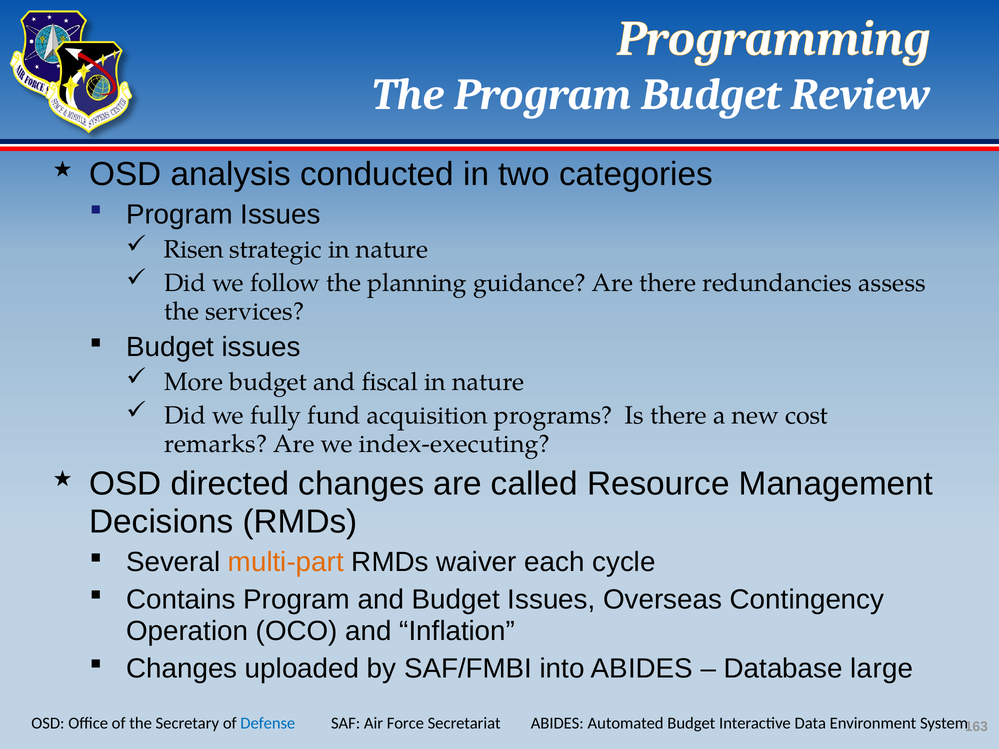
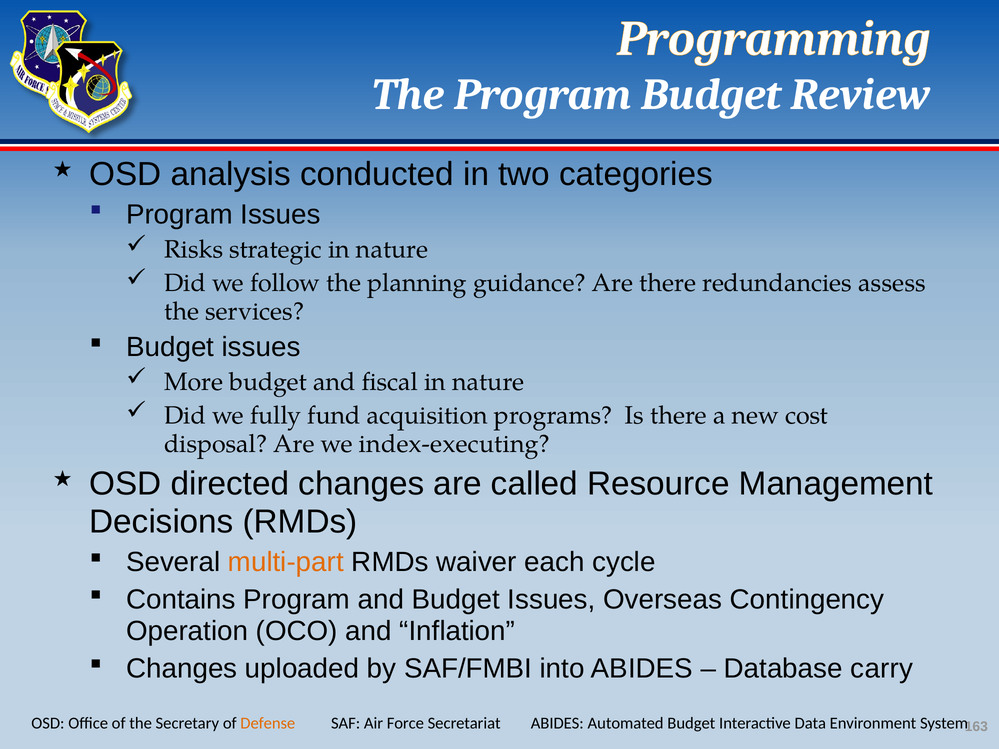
Risen: Risen -> Risks (194, 250)
remarks: remarks -> disposal (216, 444)
large: large -> carry (882, 669)
Defense colour: blue -> orange (268, 724)
